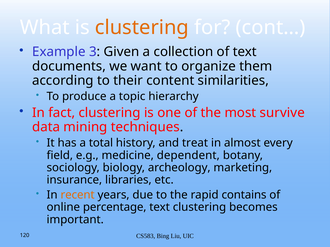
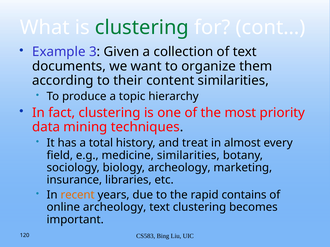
clustering colour: orange -> green (142, 28)
survive: survive -> priority (282, 113)
medicine dependent: dependent -> similarities (188, 156)
online percentage: percentage -> archeology (115, 208)
